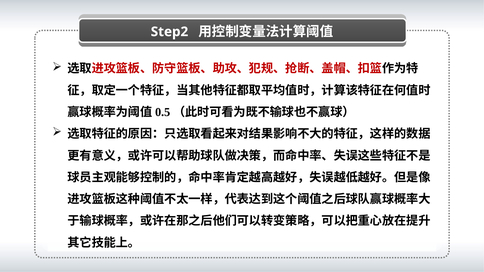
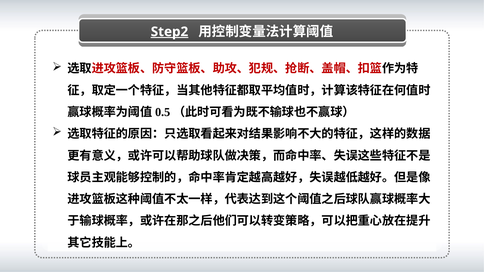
Step2 underline: none -> present (169, 32)
